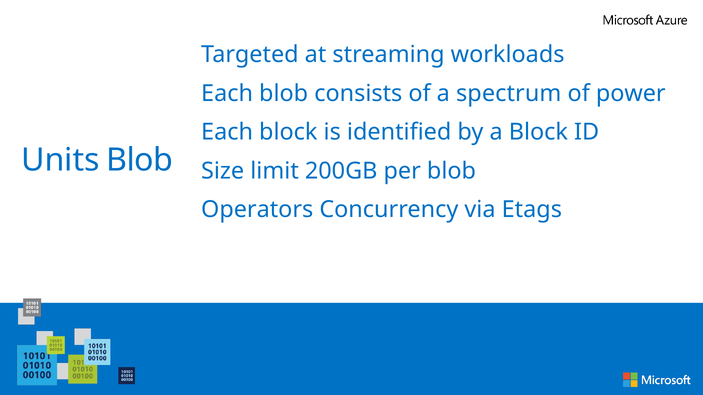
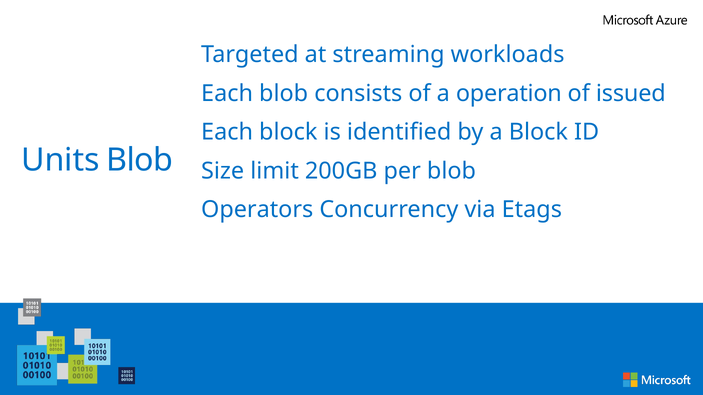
spectrum: spectrum -> operation (509, 93)
power: power -> issued (631, 93)
